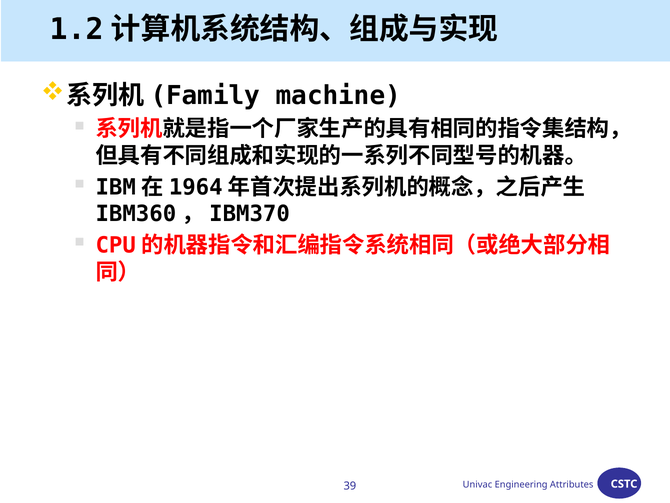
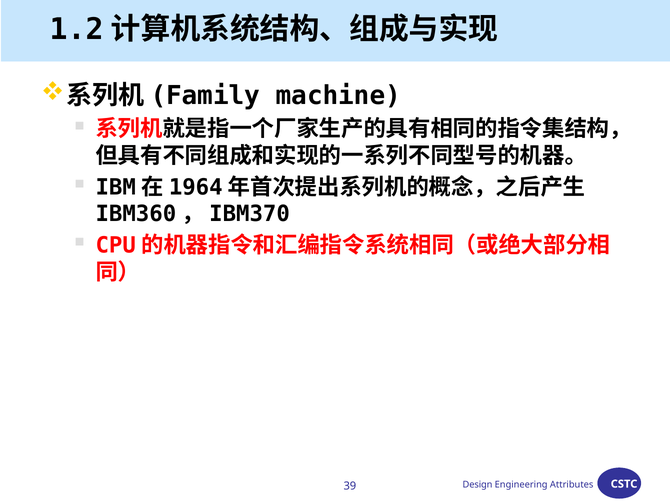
Univac: Univac -> Design (478, 484)
